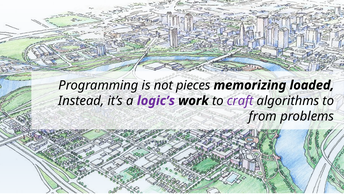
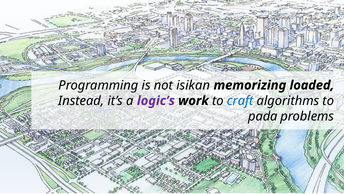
pieces: pieces -> isikan (193, 85)
craft colour: purple -> blue (240, 101)
from: from -> pada (263, 116)
